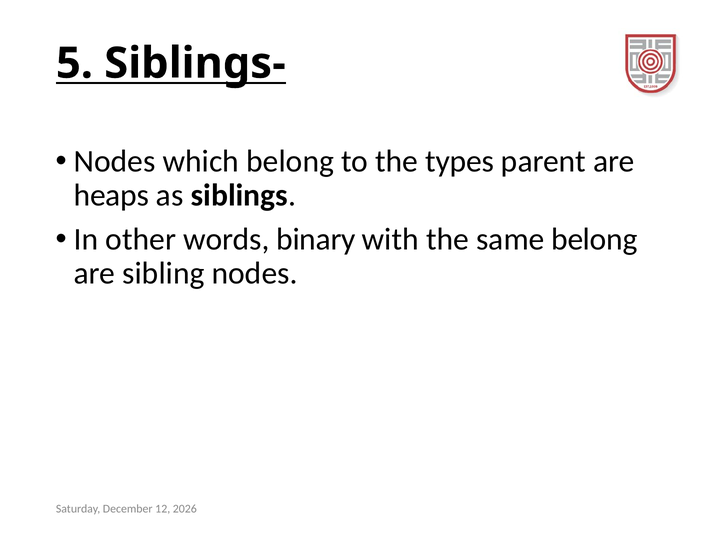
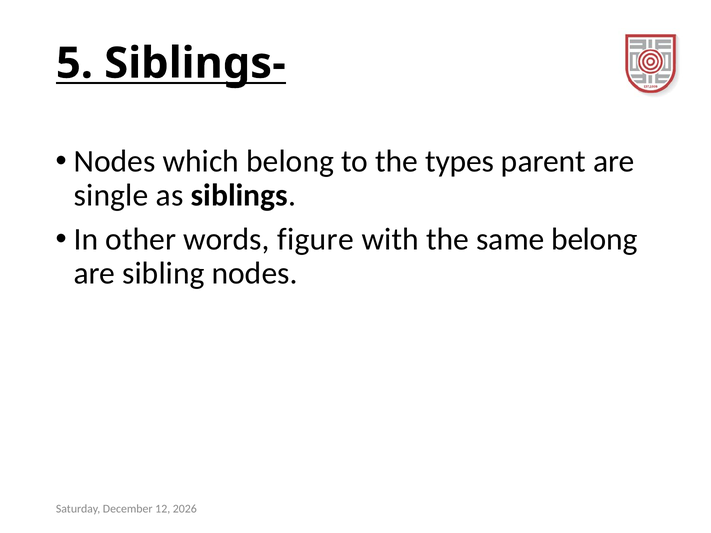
heaps: heaps -> single (111, 195)
binary: binary -> figure (316, 239)
